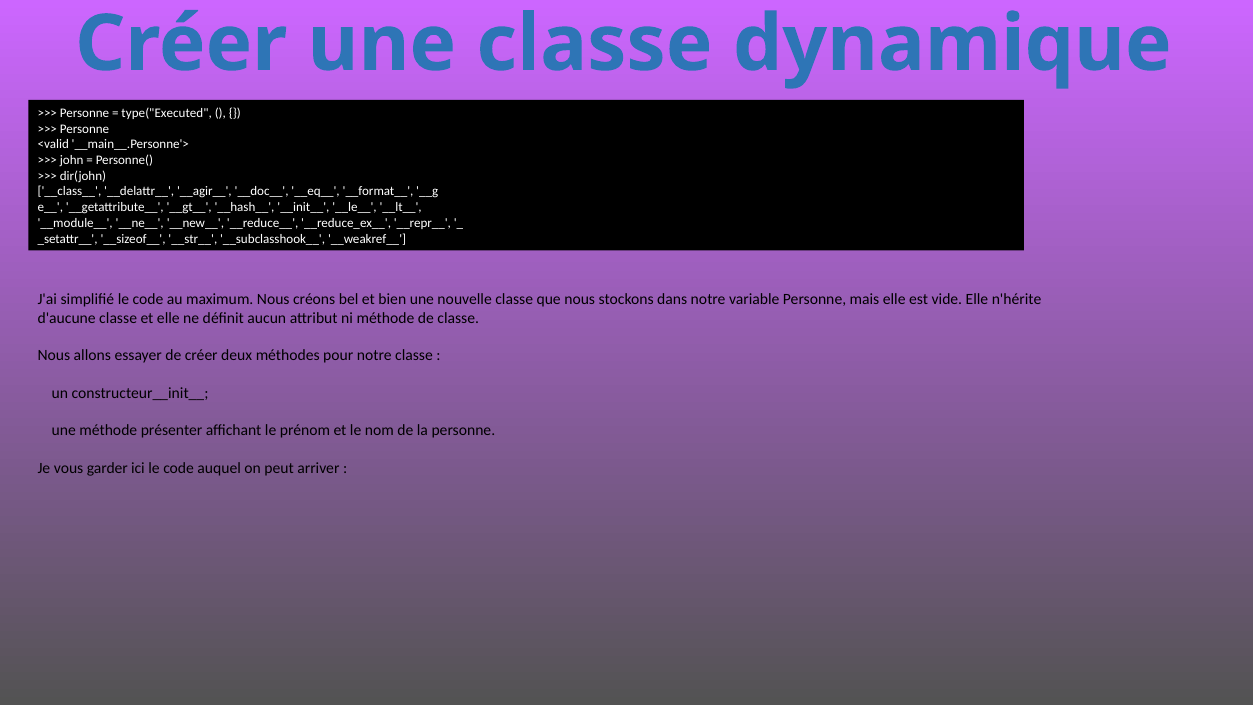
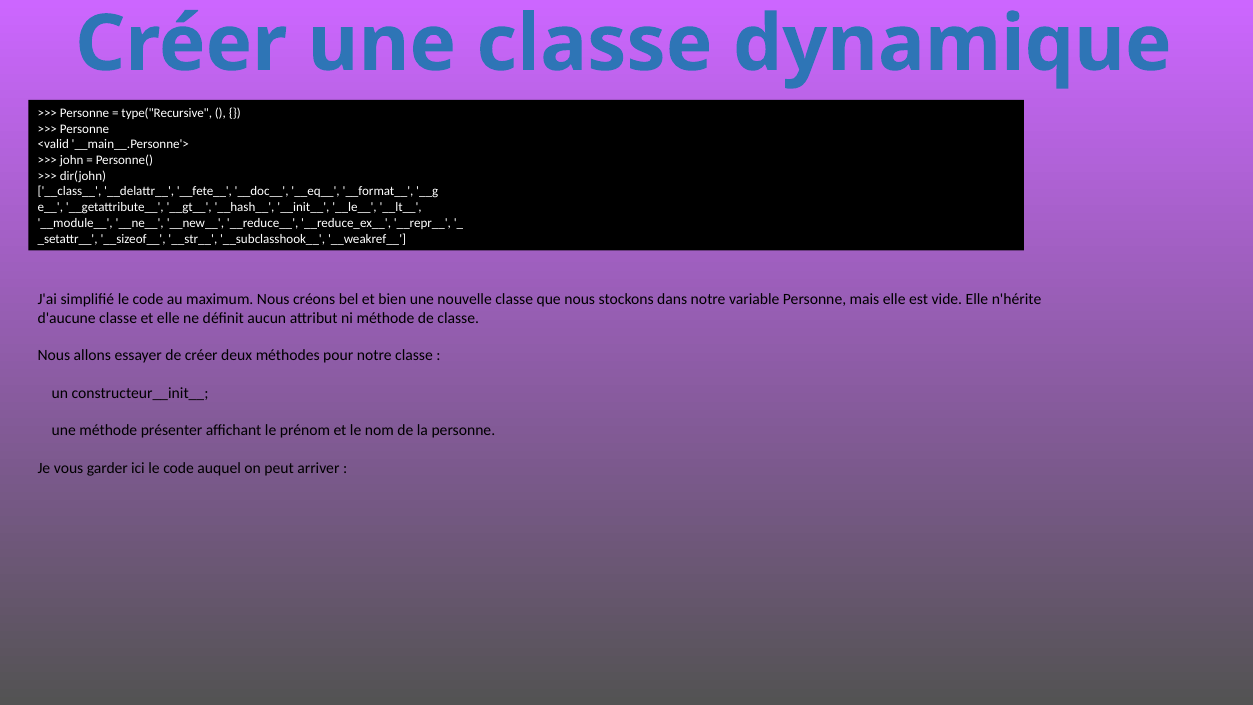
type("Executed: type("Executed -> type("Recursive (167, 113)
__agir__: __agir__ -> __fete__ (204, 192)
